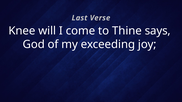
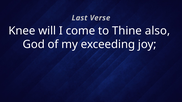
says: says -> also (158, 31)
